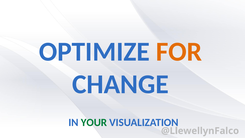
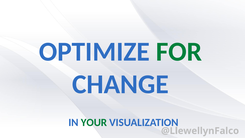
FOR colour: orange -> green (179, 52)
